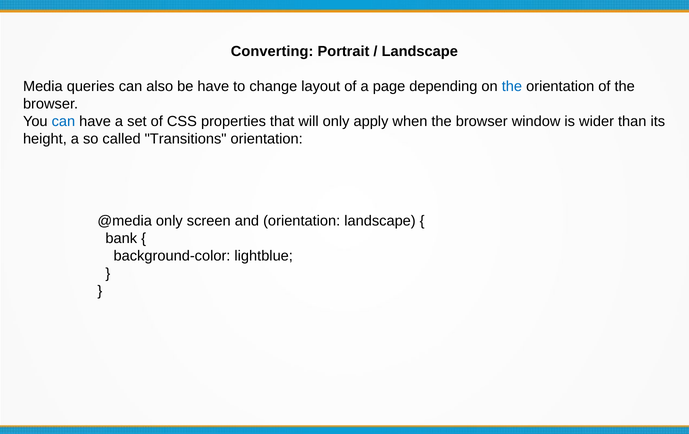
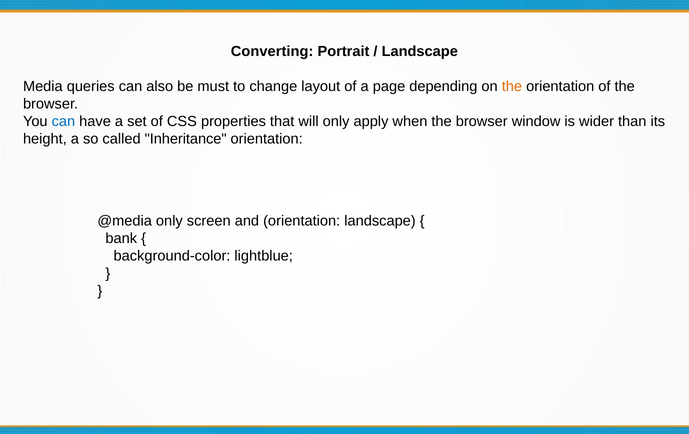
be have: have -> must (213, 87)
the colour: blue -> orange (512, 87)
Transitions: Transitions -> Inheritance (186, 139)
